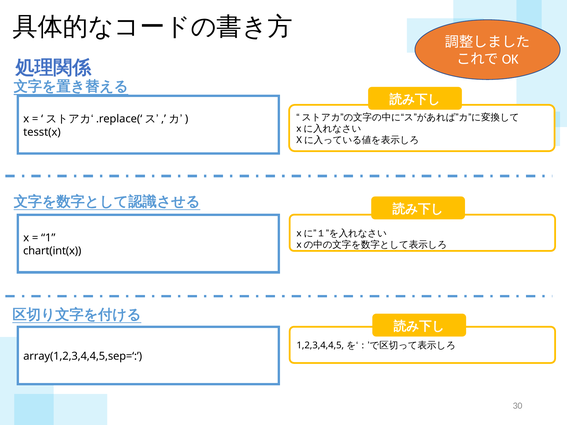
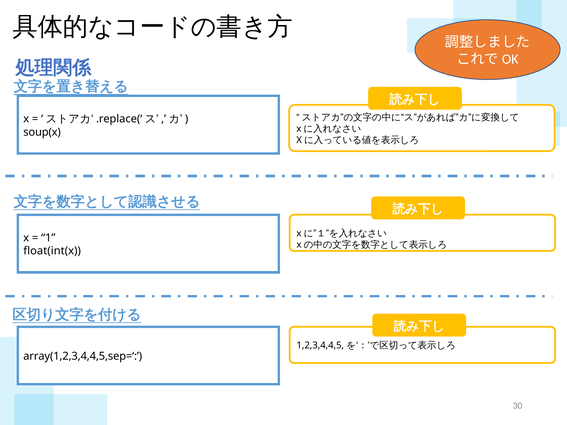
tesst(x: tesst(x -> soup(x (42, 132)
chart(int(x: chart(int(x -> float(int(x (52, 251)
